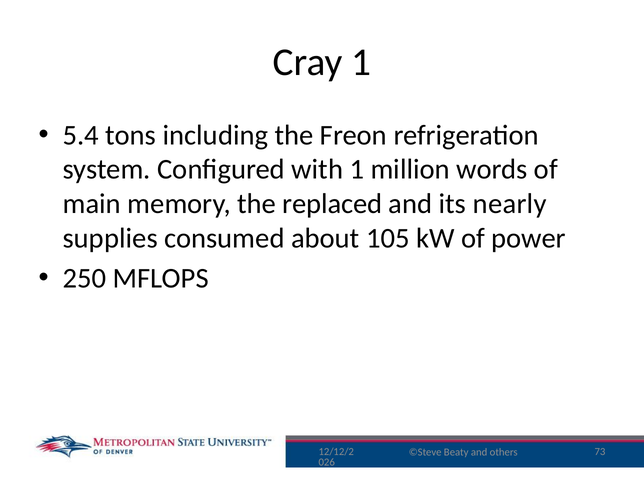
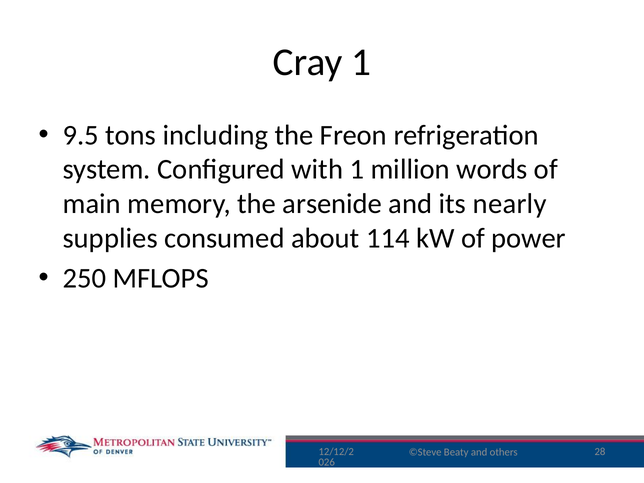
5.4: 5.4 -> 9.5 (81, 135)
replaced: replaced -> arsenide (332, 204)
105: 105 -> 114 (388, 238)
73: 73 -> 28 (600, 452)
